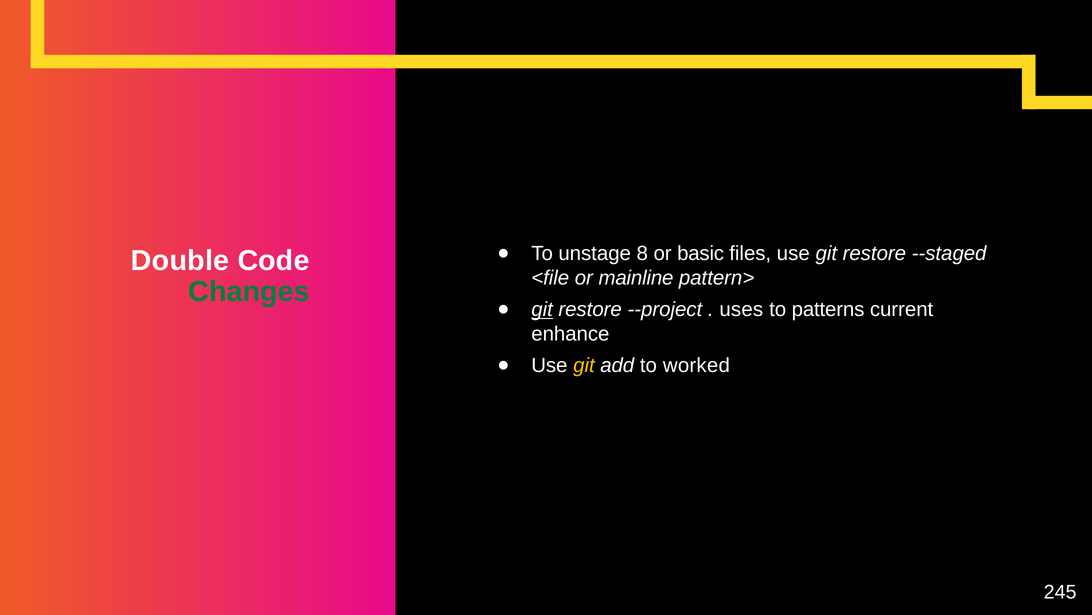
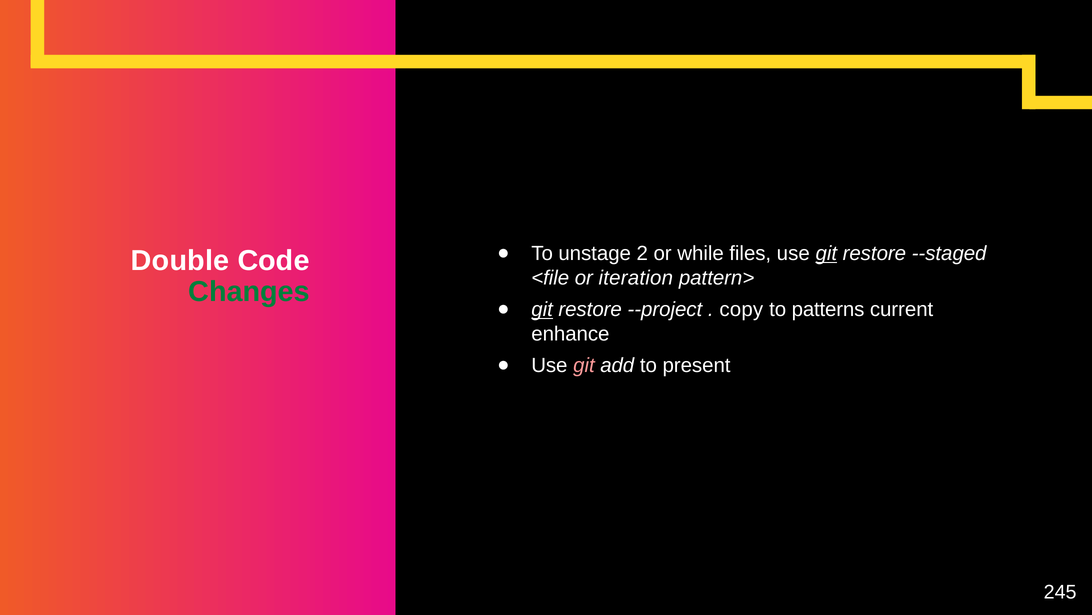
8: 8 -> 2 (642, 253)
basic: basic -> while (701, 253)
git underline: none -> present (826, 253)
mainline: mainline -> iteration (636, 278)
uses: uses -> copy (741, 309)
git colour: yellow -> pink (584, 365)
worked: worked -> present (697, 365)
